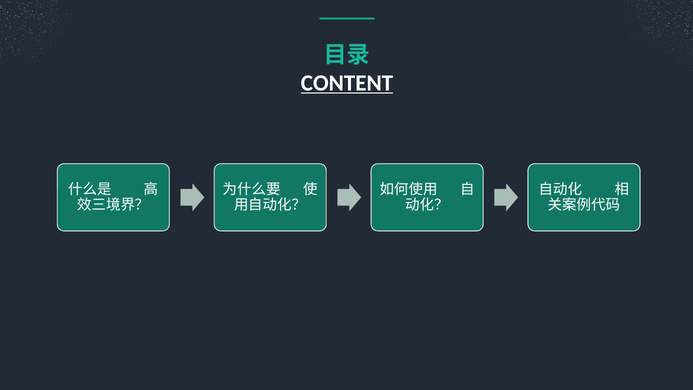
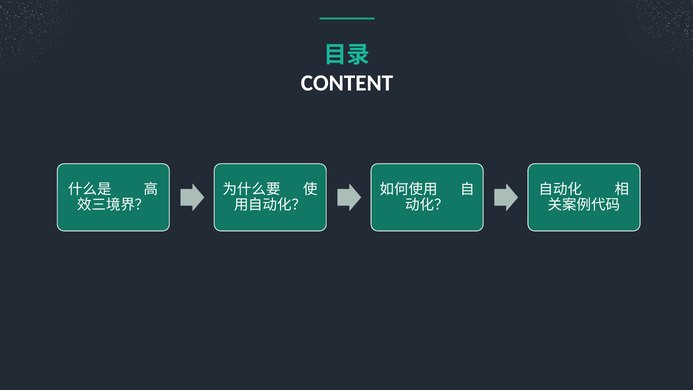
CONTENT underline: present -> none (347, 83)
